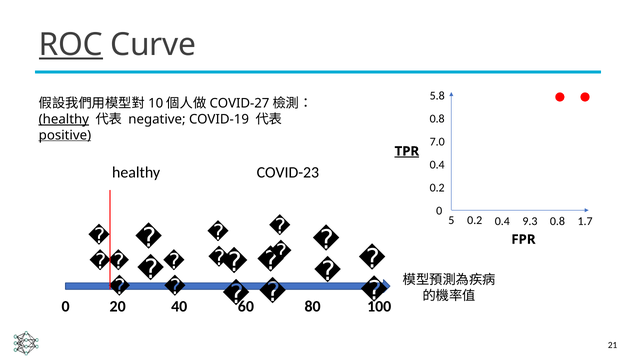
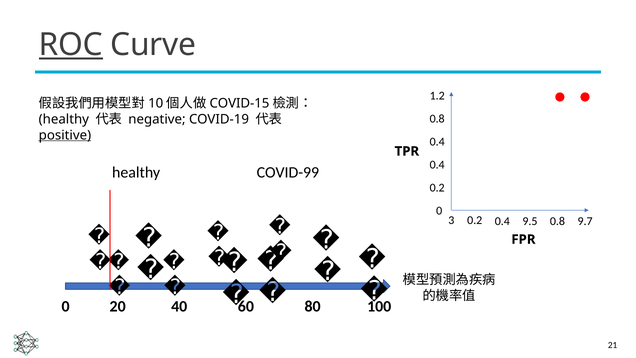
5.8: 5.8 -> 1.2 (437, 96)
COVID-27: COVID-27 -> COVID-15 (239, 103)
healthy underline: present -> none (64, 119)
7.0: 7.0 -> 0.4 (437, 142)
TPR underline: present -> none (407, 151)
COVID-23: COVID-23 -> COVID-99 (288, 172)
5: 5 -> 3 (451, 220)
9.3: 9.3 -> 9.5 (530, 221)
1.7: 1.7 -> 9.7 (585, 221)
